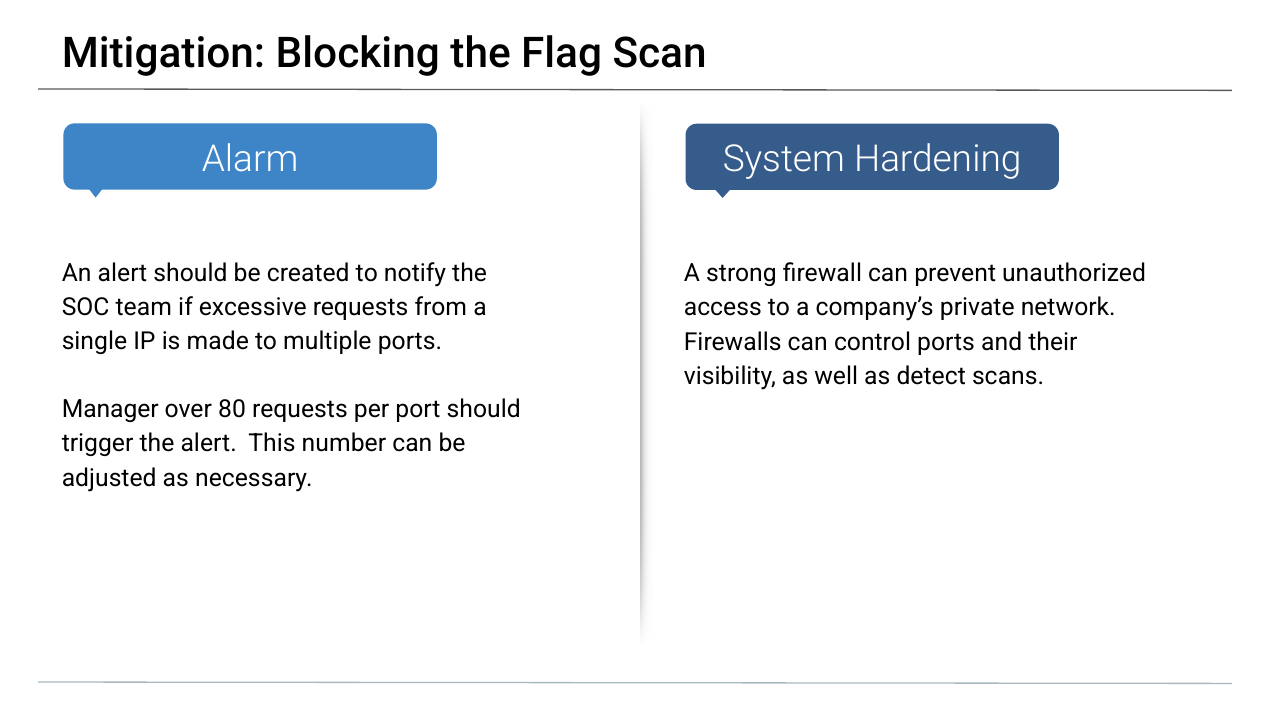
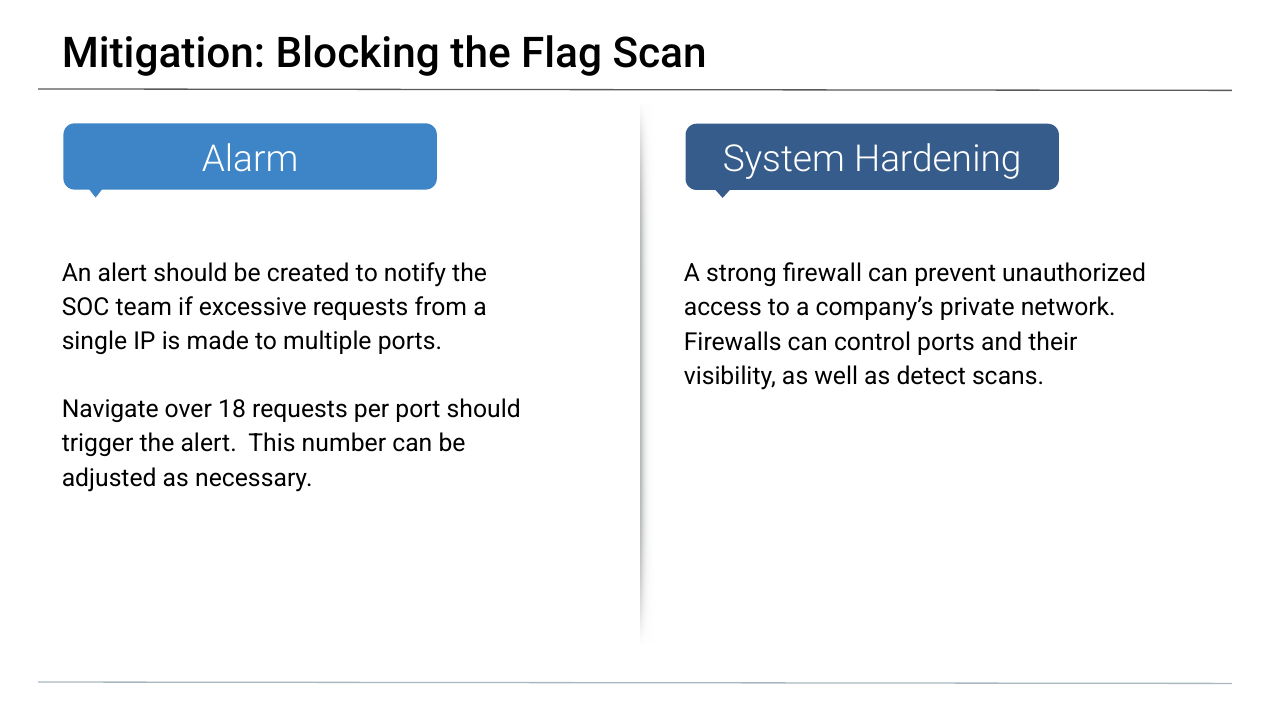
Manager: Manager -> Navigate (110, 409)
80: 80 -> 18 (232, 409)
